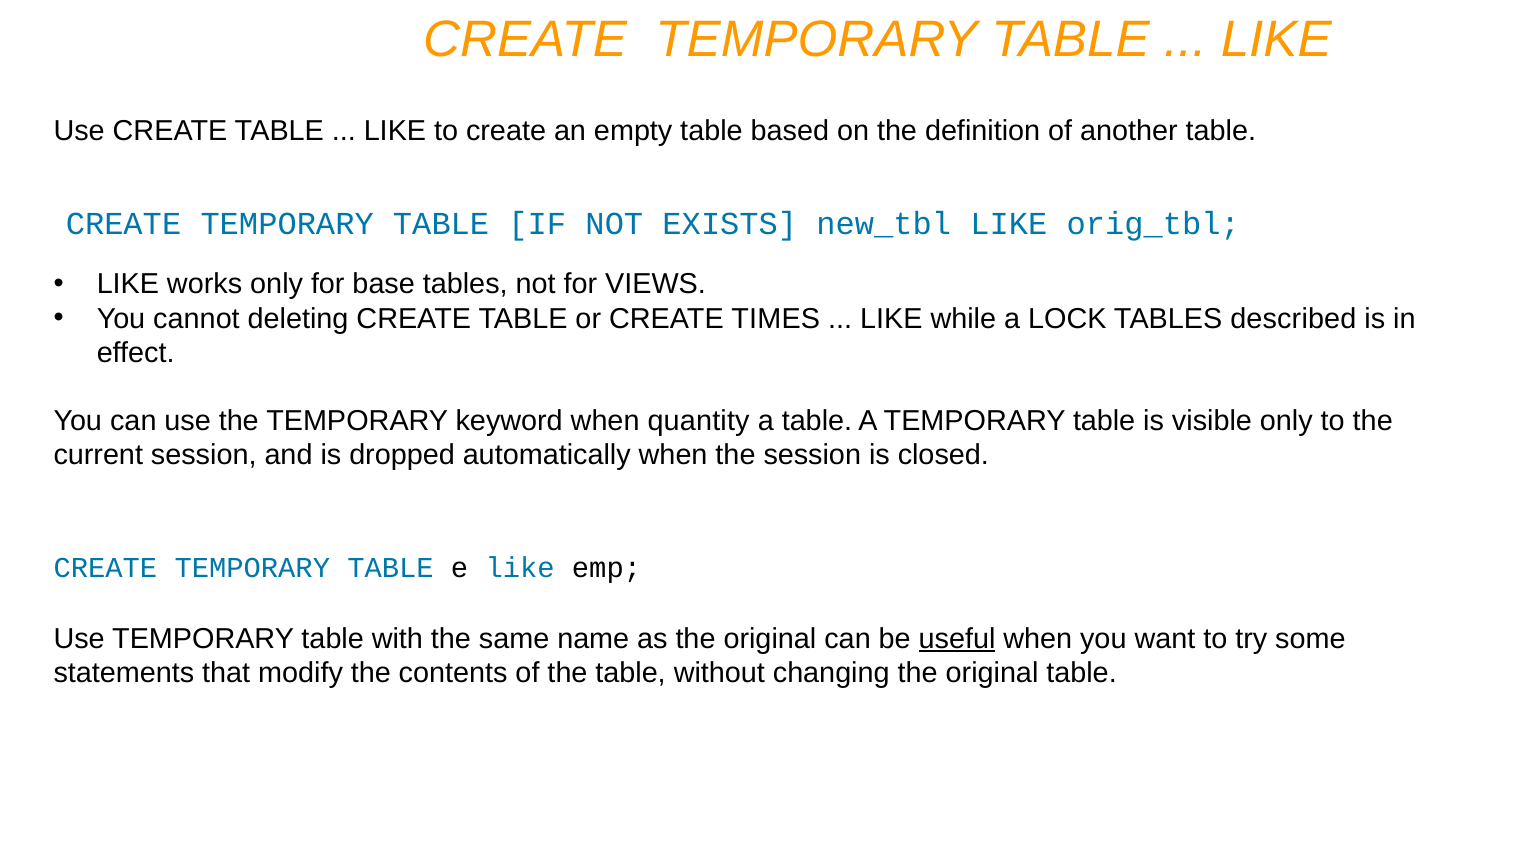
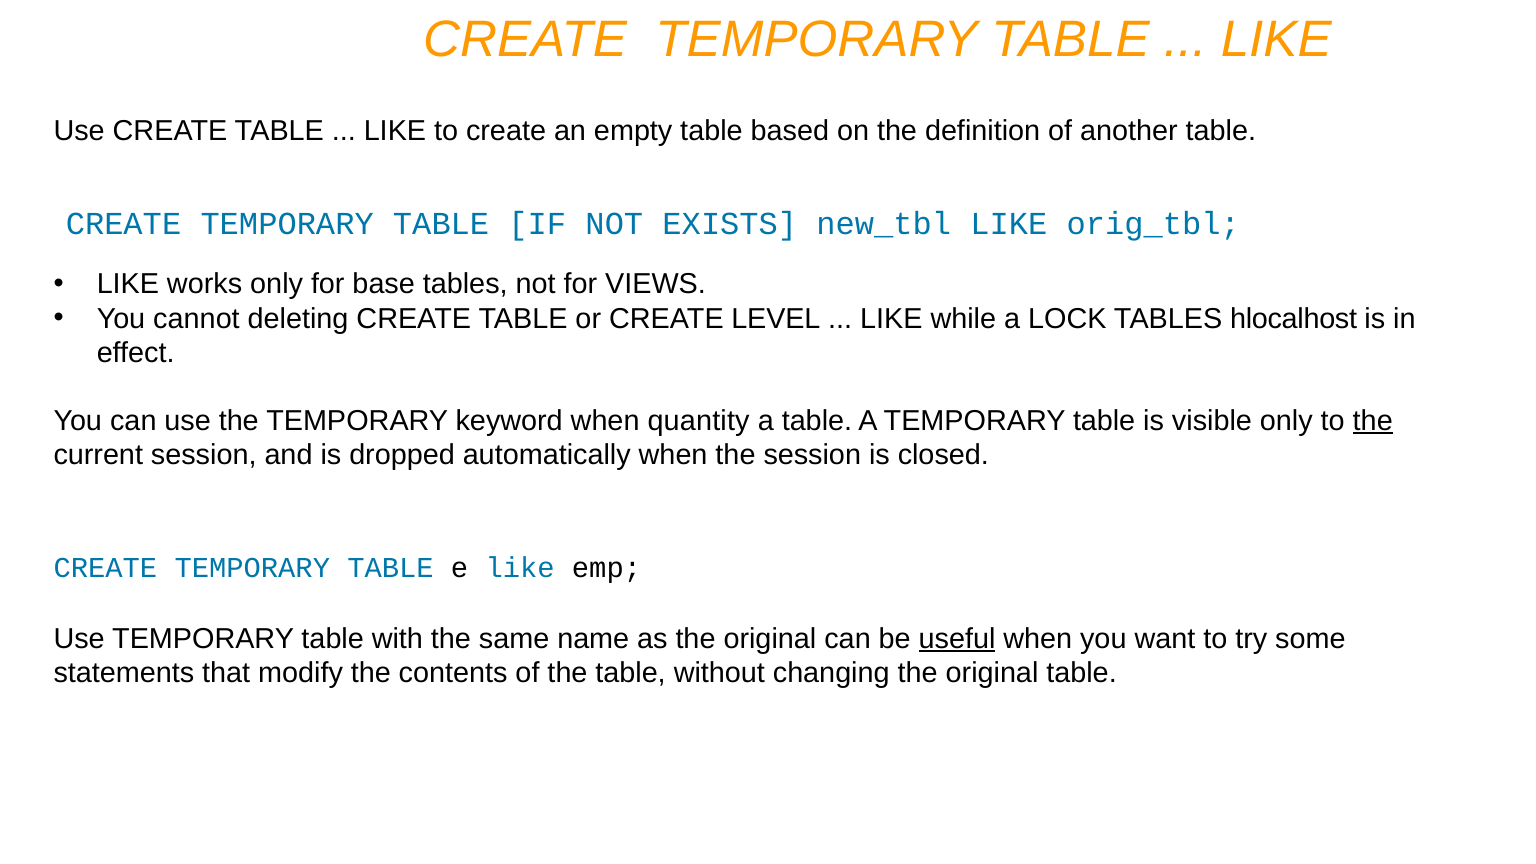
TIMES: TIMES -> LEVEL (776, 319)
described: described -> hlocalhost (1294, 319)
the underline: none -> present (1373, 421)
